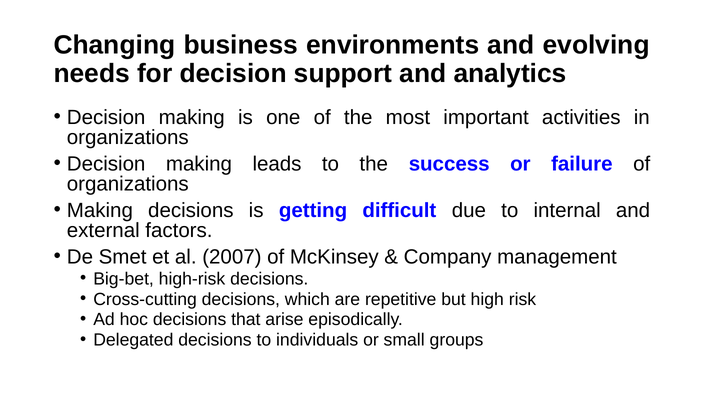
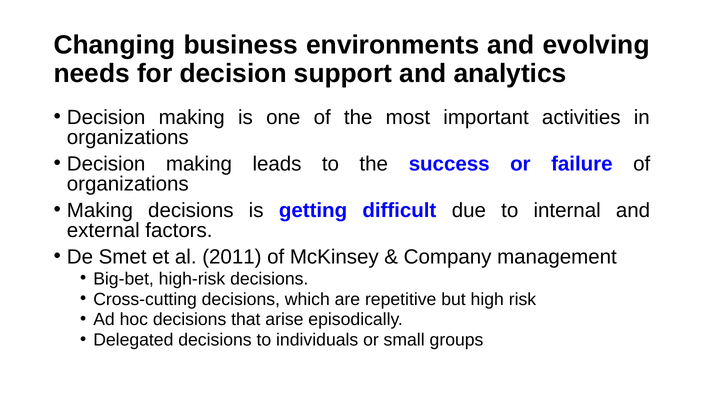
2007: 2007 -> 2011 (232, 257)
